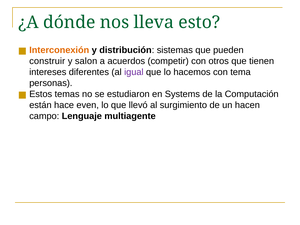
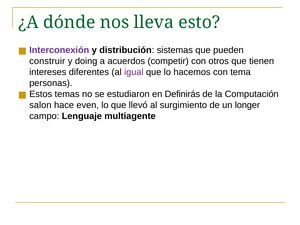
Interconexión colour: orange -> purple (59, 50)
salon: salon -> doing (86, 61)
Systems: Systems -> Definirás (182, 94)
están: están -> salon (40, 105)
hacen: hacen -> longer (247, 105)
